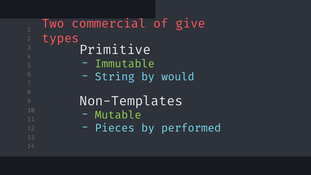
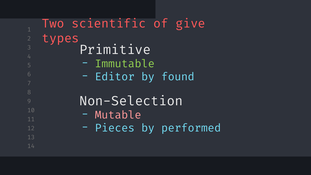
commercial: commercial -> scientific (109, 24)
String: String -> Editor (115, 77)
would: would -> found (178, 77)
Non-Templates: Non-Templates -> Non-Selection (131, 101)
Mutable colour: light green -> pink (118, 115)
